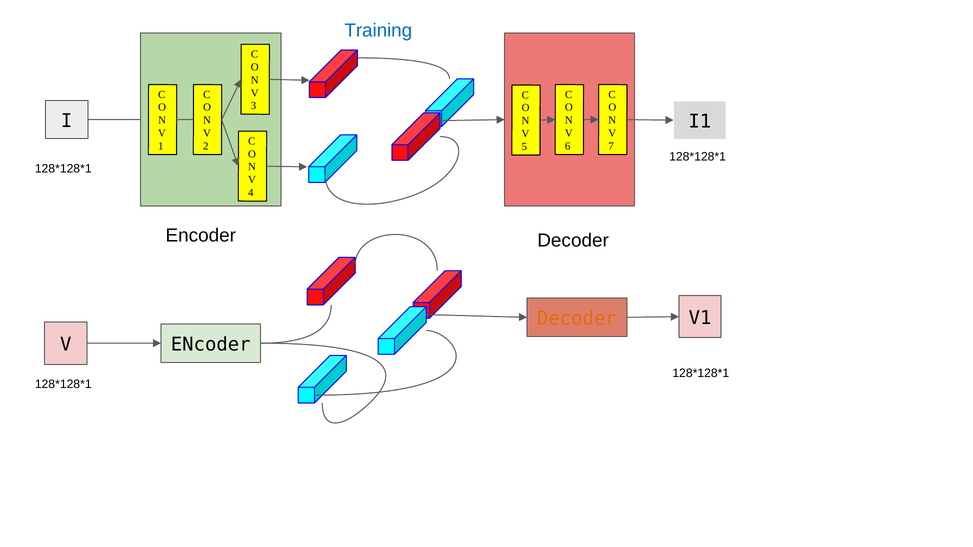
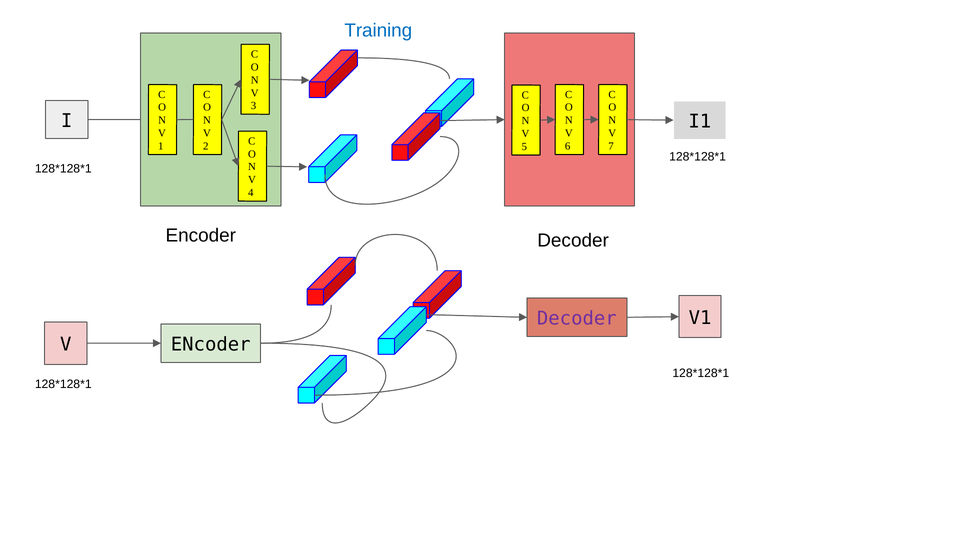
Decoder colour: orange -> purple (577, 319)
